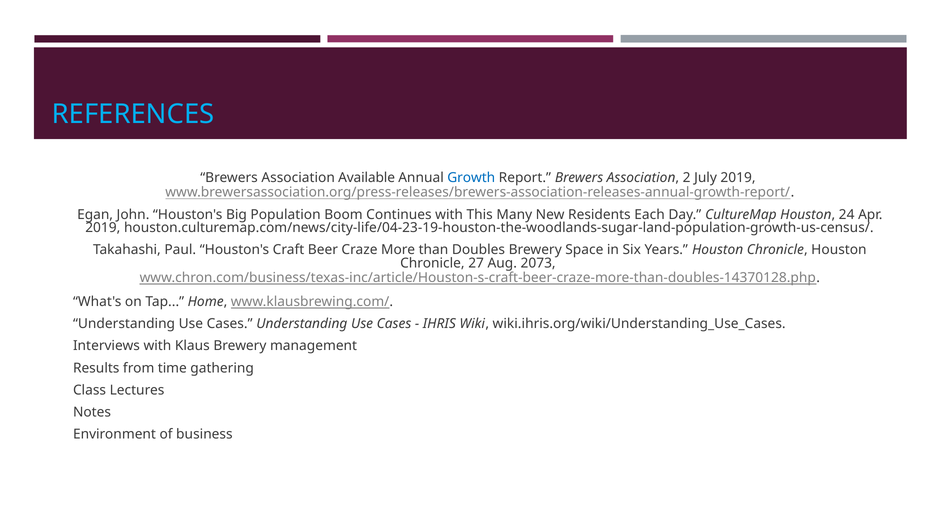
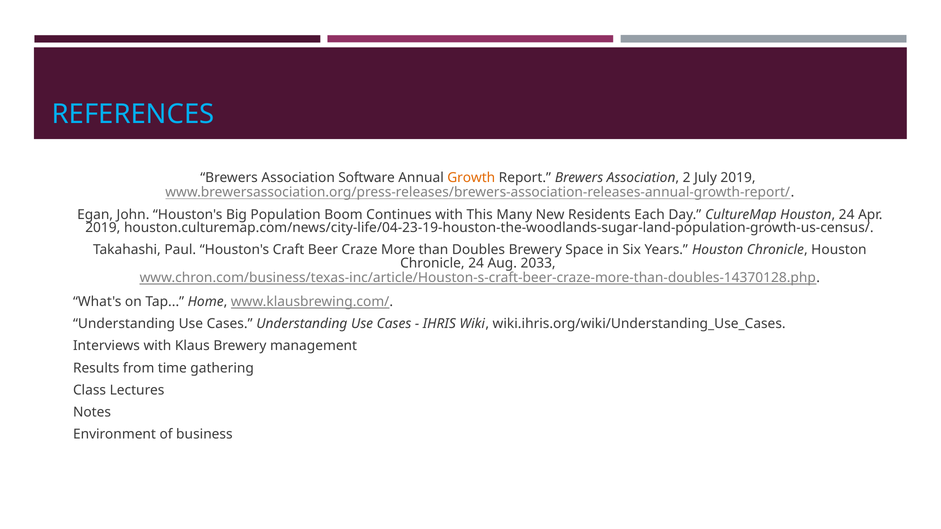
Available: Available -> Software (367, 178)
Growth colour: blue -> orange (471, 178)
Chronicle 27: 27 -> 24 (476, 263)
2073: 2073 -> 2033 (538, 263)
